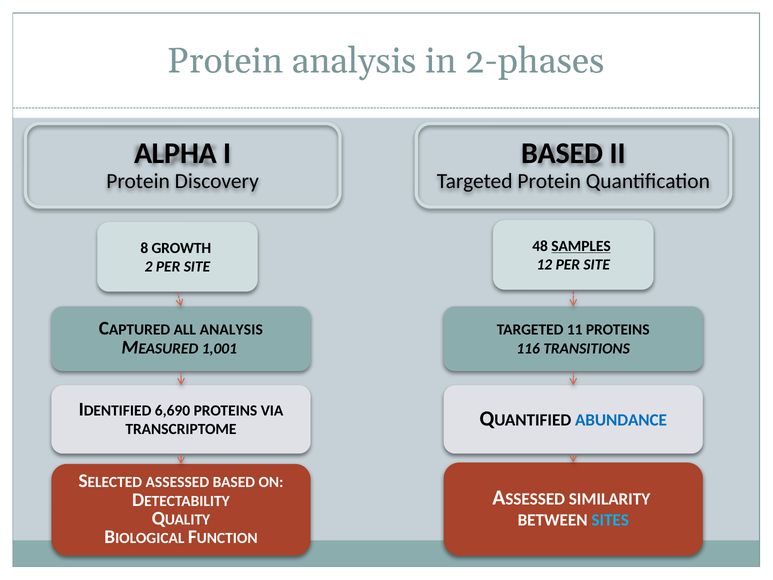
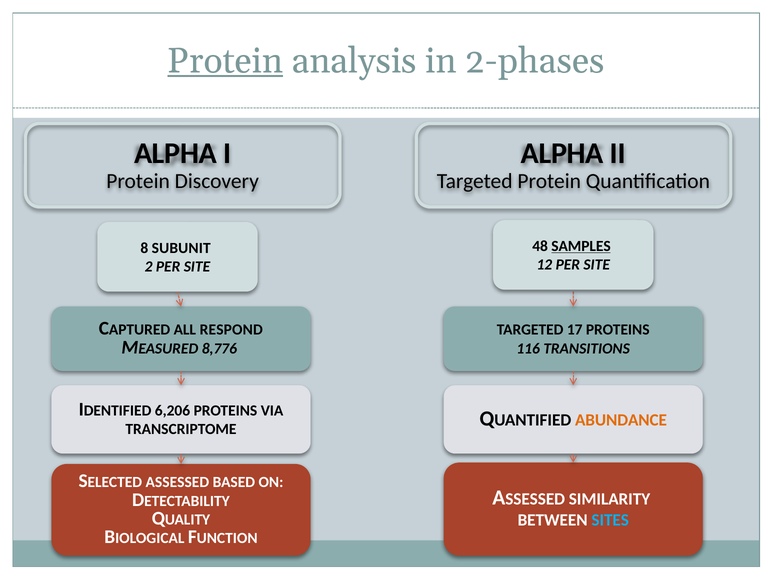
Protein underline: none -> present (225, 61)
BASED: BASED -> ALPHA (562, 153)
GROWTH: GROWTH -> SUBUNIT (181, 248)
ALL ANALYSIS: ANALYSIS -> RESPOND (231, 330)
11: 11 -> 17 (575, 330)
1,001: 1,001 -> 8,776 (219, 348)
6,690: 6,690 -> 6,206 (172, 410)
ABUNDANCE colour: blue -> orange (621, 420)
